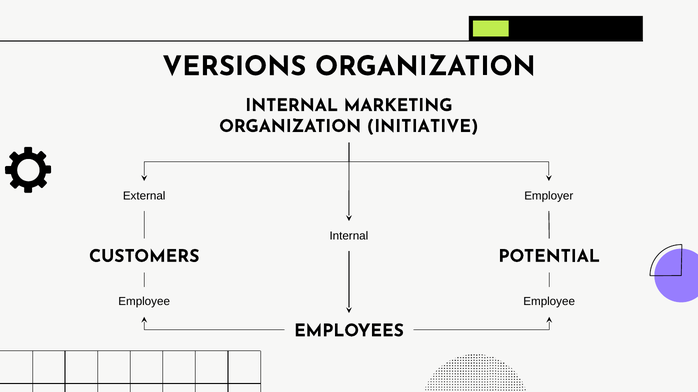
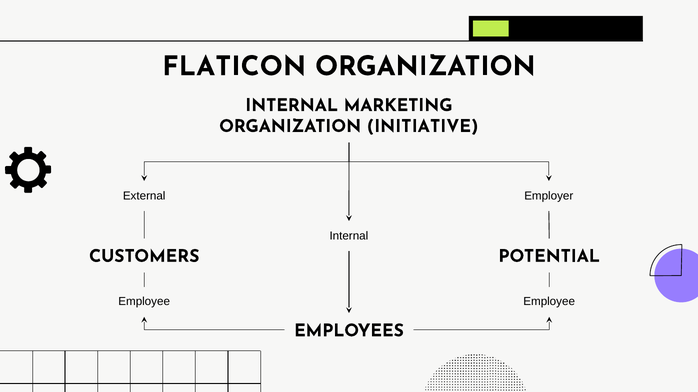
VERSIONS: VERSIONS -> FLATICON (234, 66)
